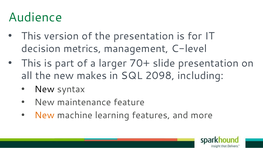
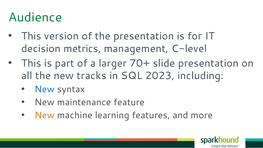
makes: makes -> tracks (92, 76)
2098: 2098 -> 2023 (160, 76)
New colour: black -> blue (44, 89)
